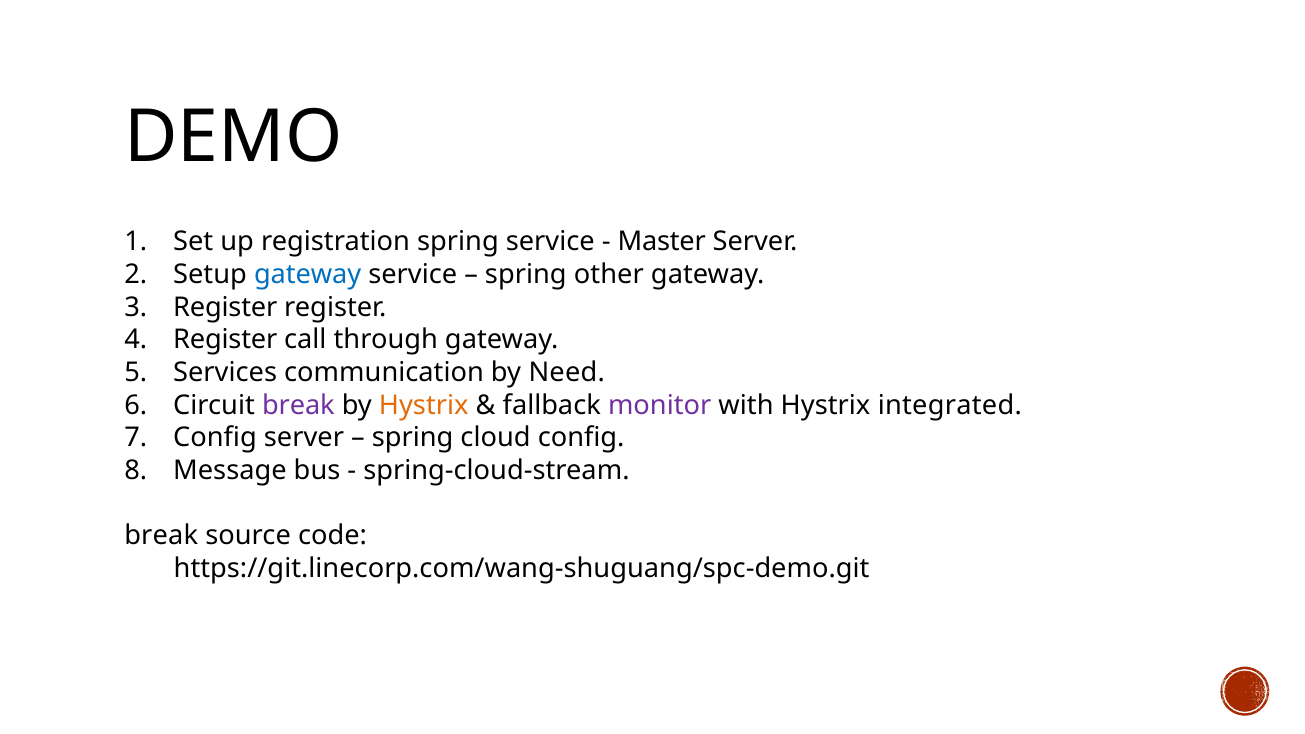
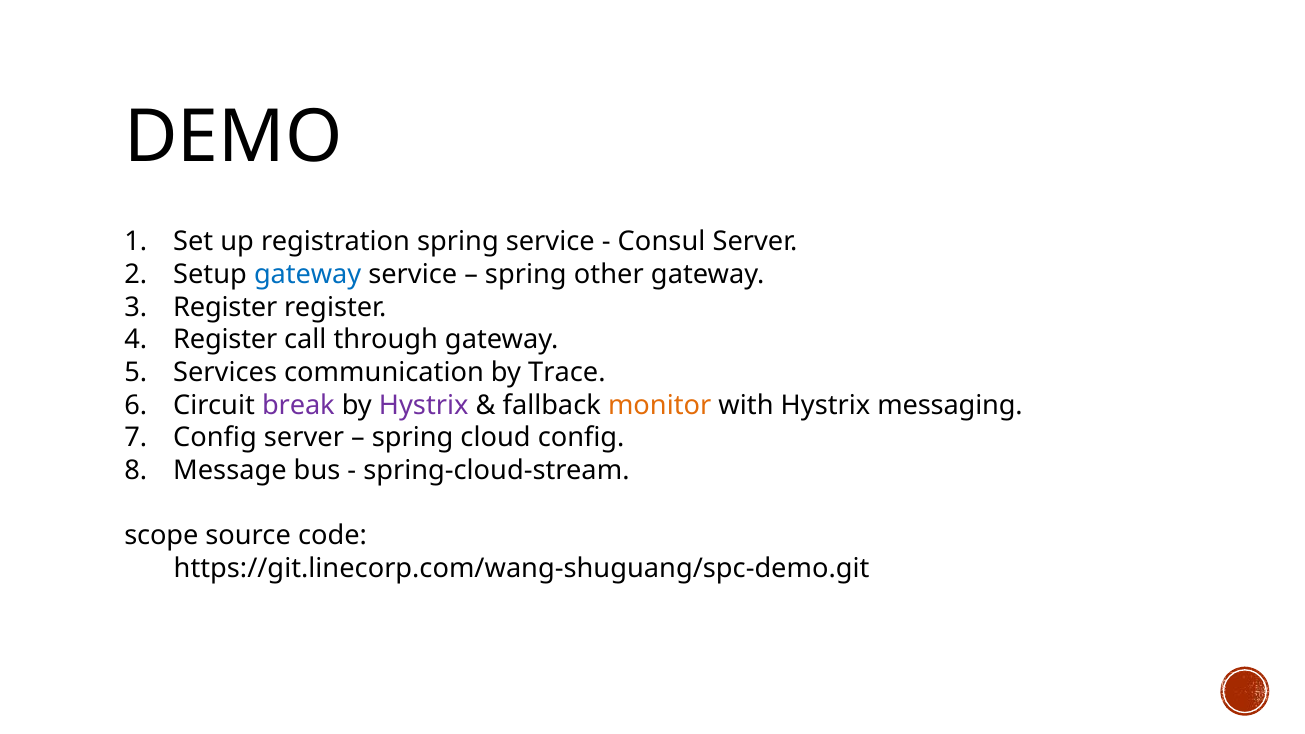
Master: Master -> Consul (662, 242)
Need: Need -> Trace (567, 373)
Hystrix colour: orange -> purple (424, 405)
monitor colour: purple -> orange (660, 405)
integrated: integrated -> messaging (950, 405)
break: break -> scope (161, 536)
